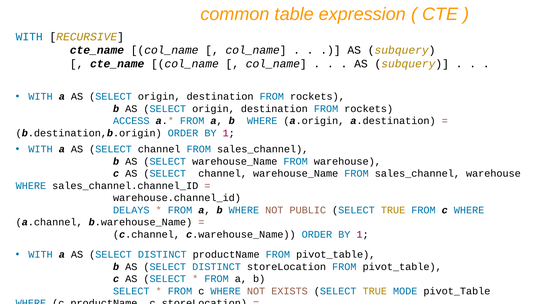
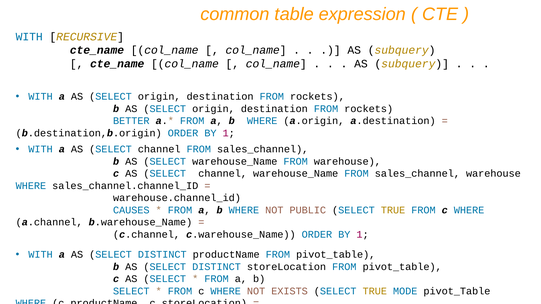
ACCESS: ACCESS -> BETTER (131, 121)
DELAYS: DELAYS -> CAUSES (131, 210)
